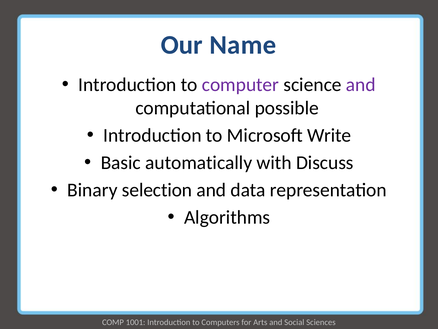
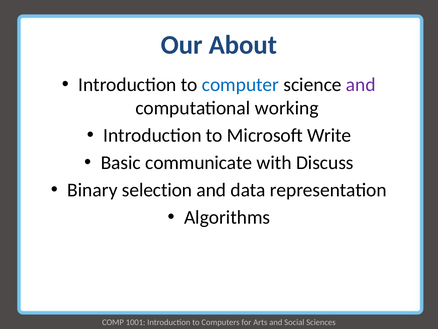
Name: Name -> About (243, 45)
computer colour: purple -> blue (240, 85)
possible: possible -> working (287, 108)
automatically: automatically -> communicate (199, 163)
